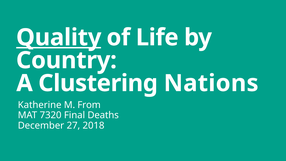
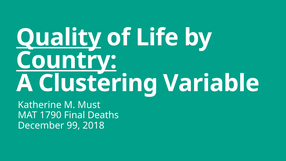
Country underline: none -> present (66, 60)
Nations: Nations -> Variable (211, 83)
From: From -> Must (89, 105)
7320: 7320 -> 1790 (51, 115)
27: 27 -> 99 (73, 125)
